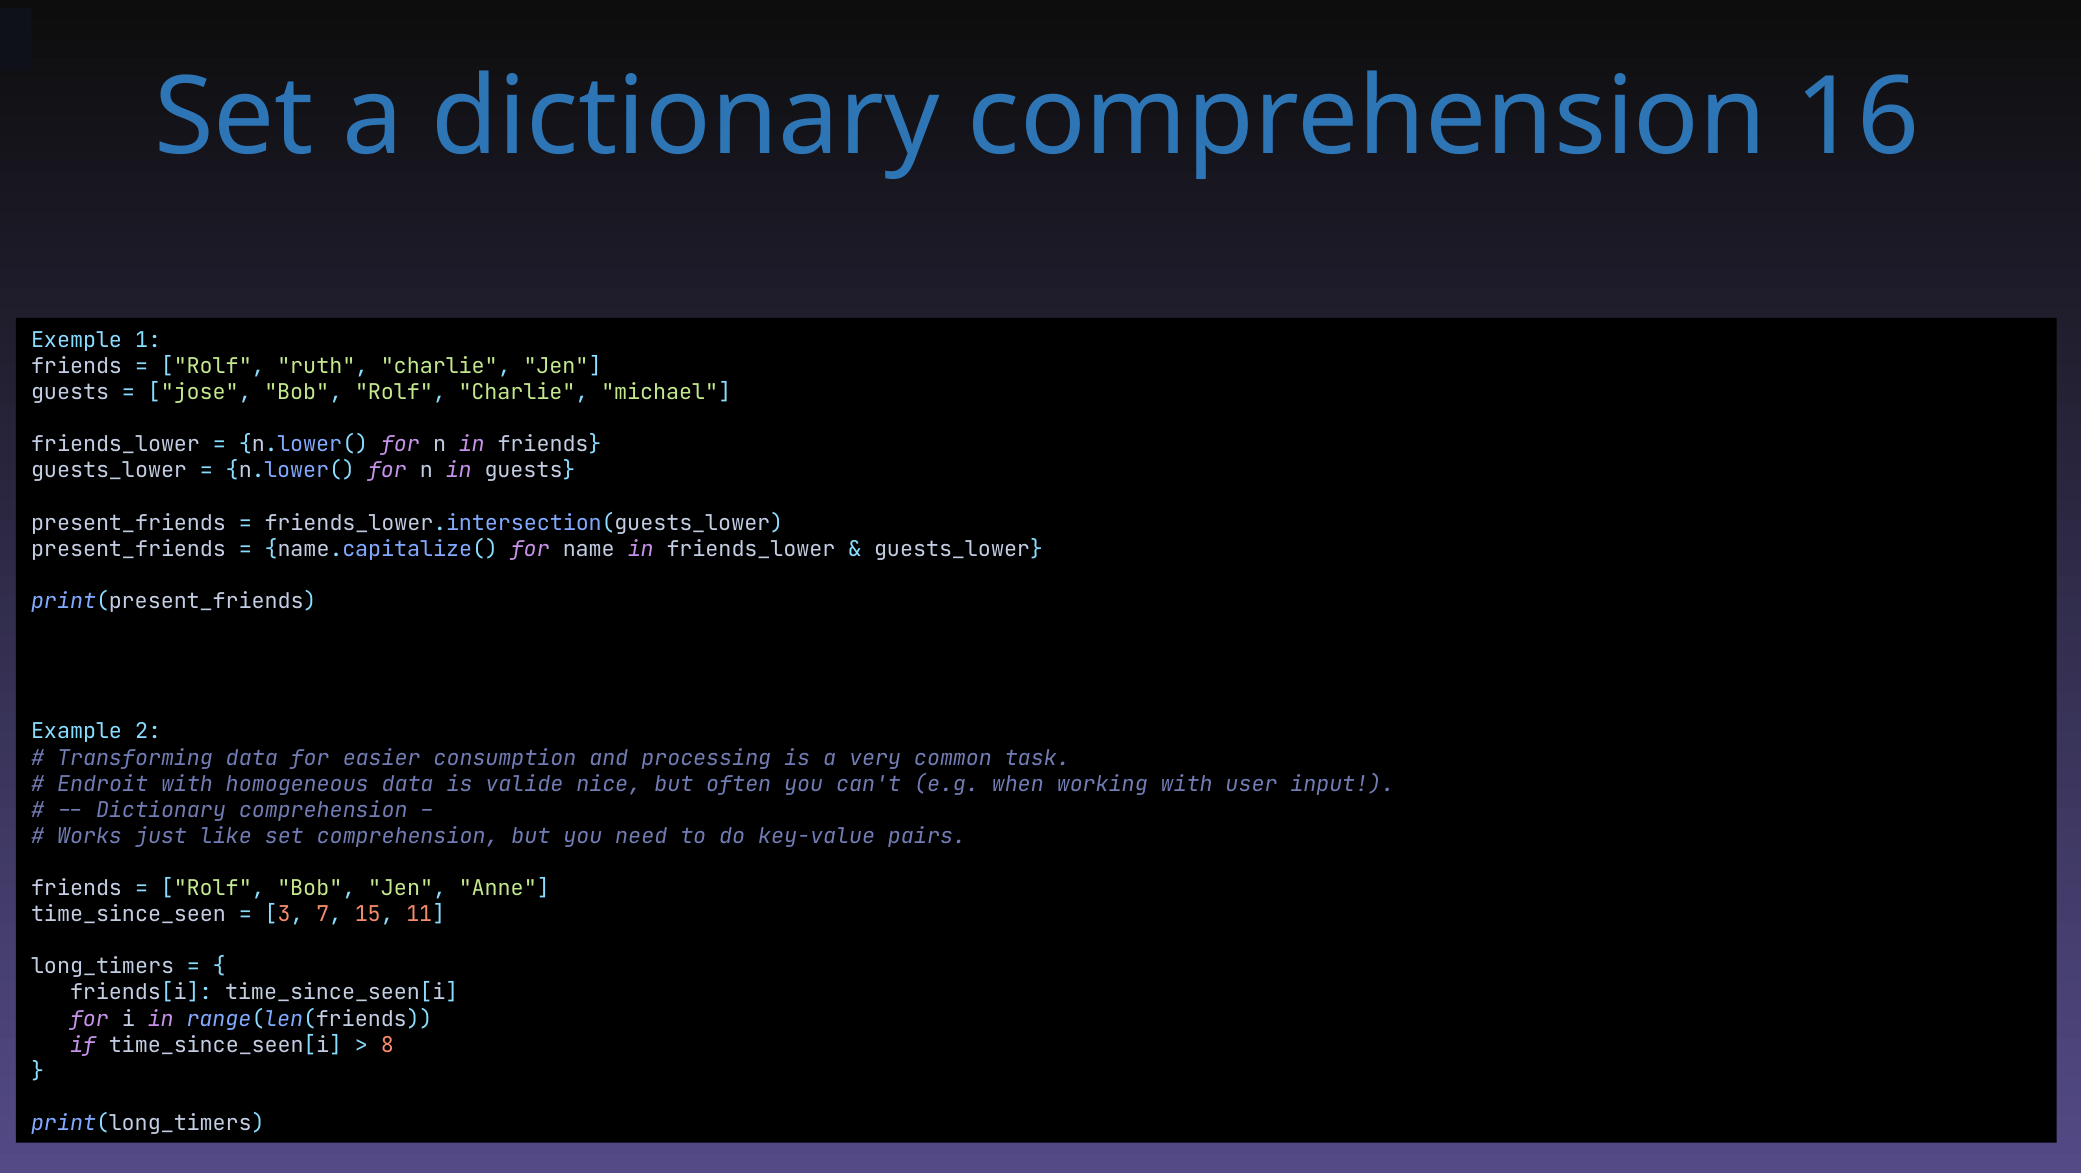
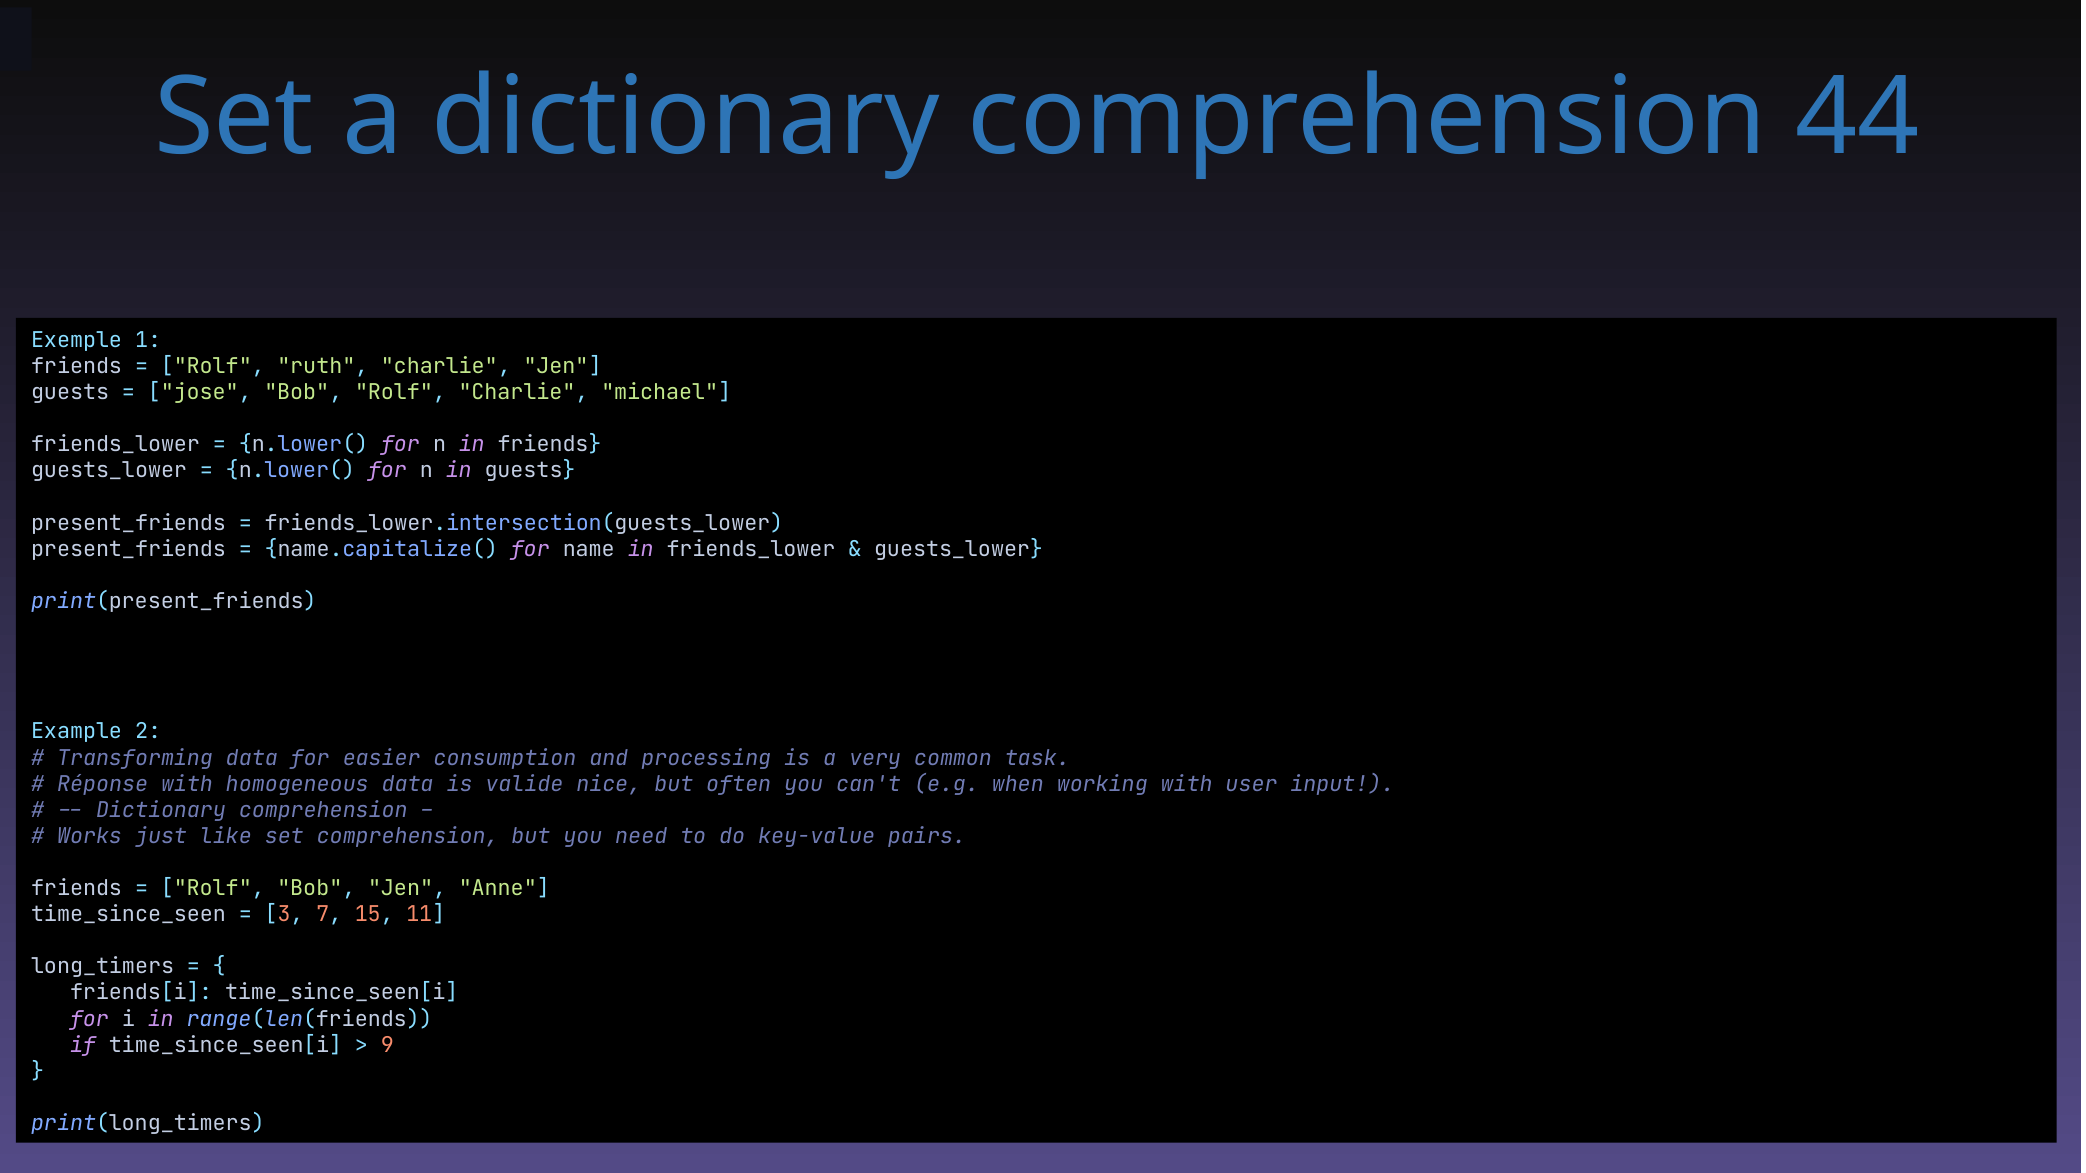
16: 16 -> 44 (1857, 118)
Endroit: Endroit -> Réponse (103, 784)
8: 8 -> 9 (387, 1045)
